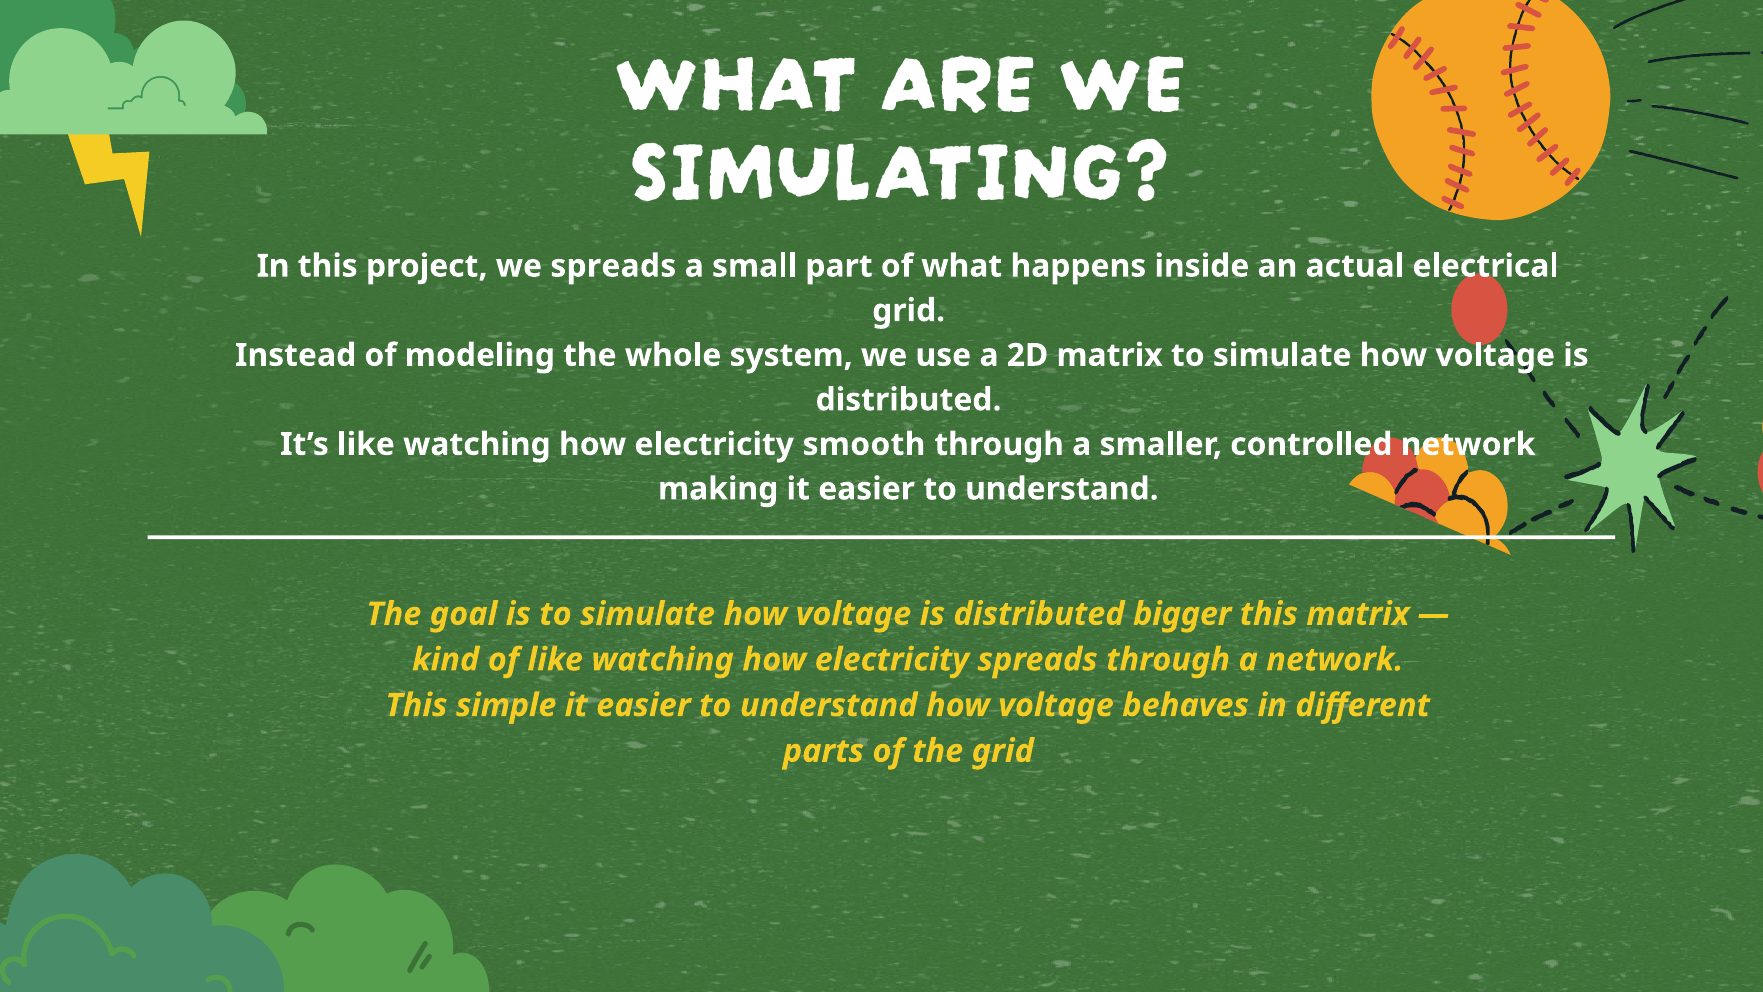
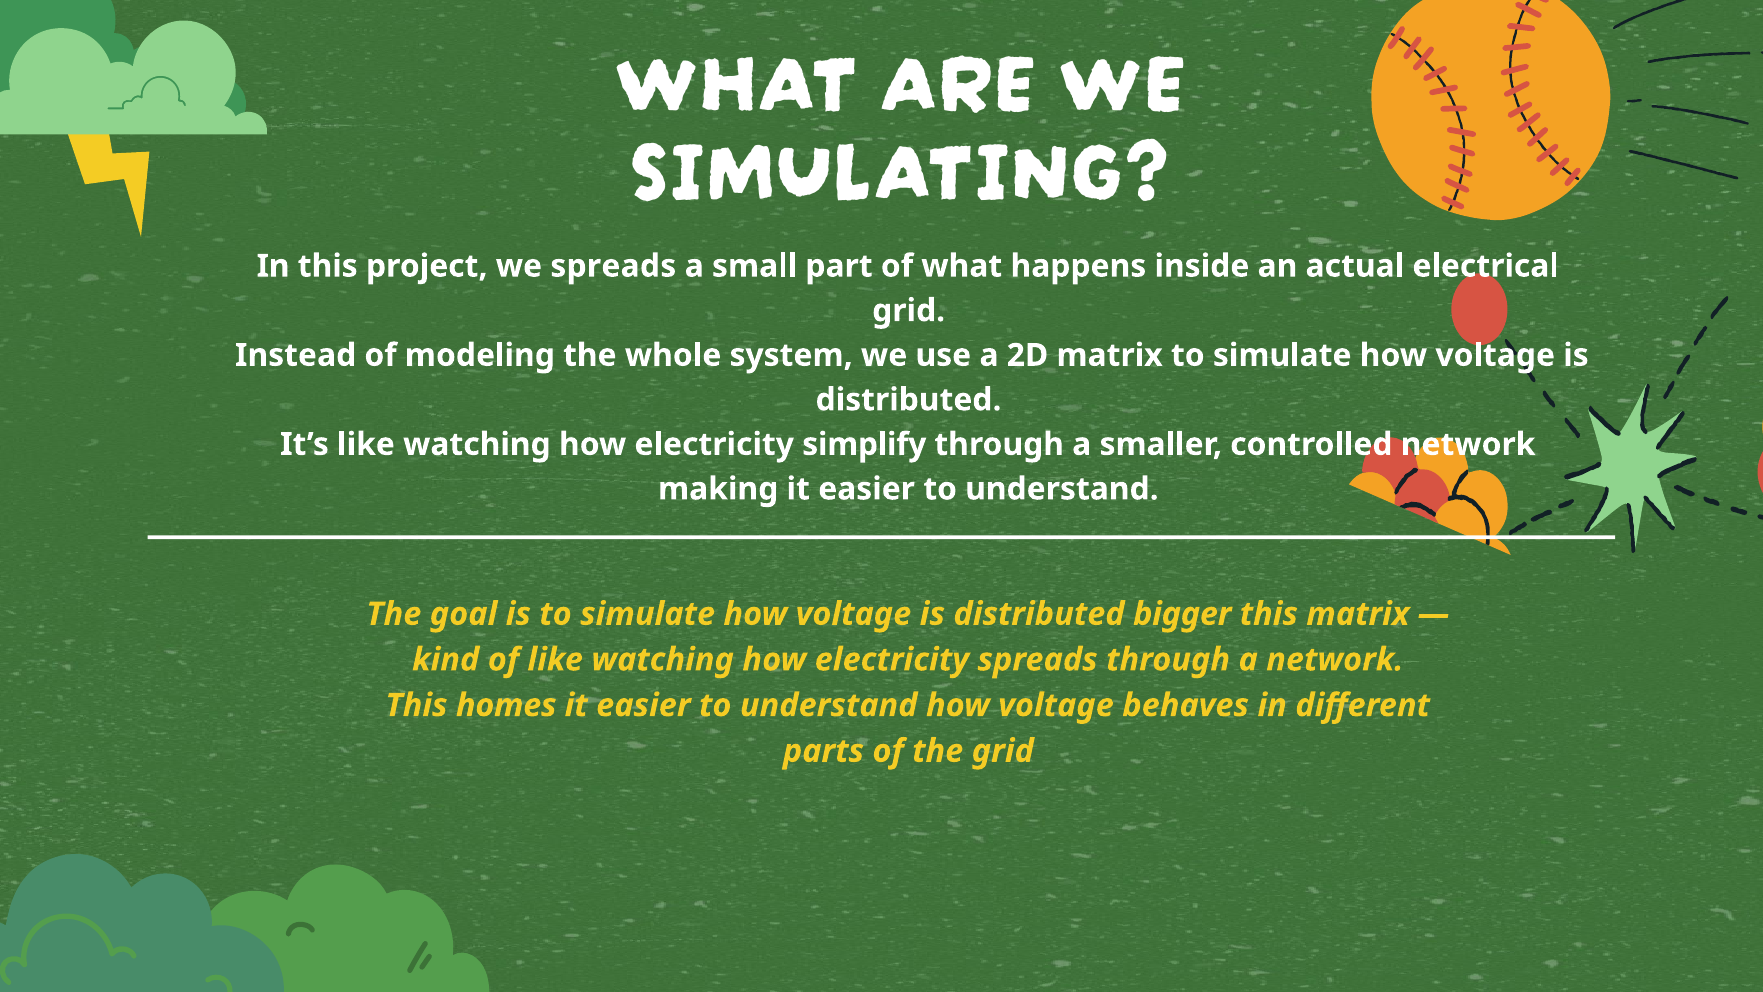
smooth: smooth -> simplify (864, 444)
simple: simple -> homes (506, 705)
